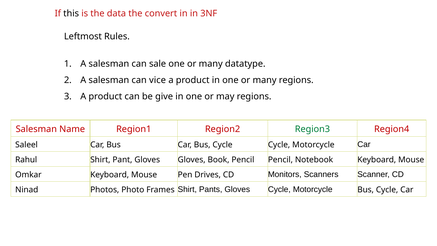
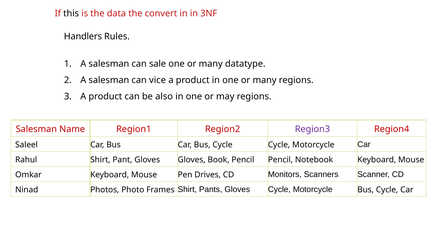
Leftmost: Leftmost -> Handlers (83, 36)
give: give -> also (164, 97)
Region3 colour: green -> purple (312, 129)
